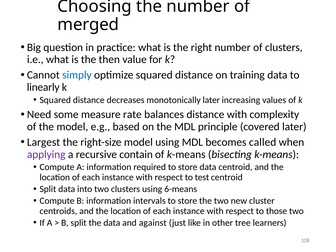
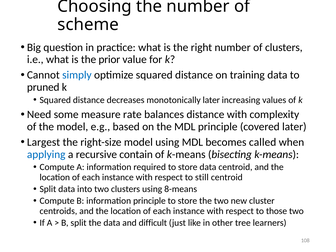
merged: merged -> scheme (88, 24)
then: then -> prior (109, 59)
linearly: linearly -> pruned (43, 87)
applying colour: purple -> blue (46, 154)
test: test -> still (202, 177)
6-means: 6-means -> 8-means (181, 189)
information intervals: intervals -> principle (149, 201)
against: against -> difficult (153, 223)
